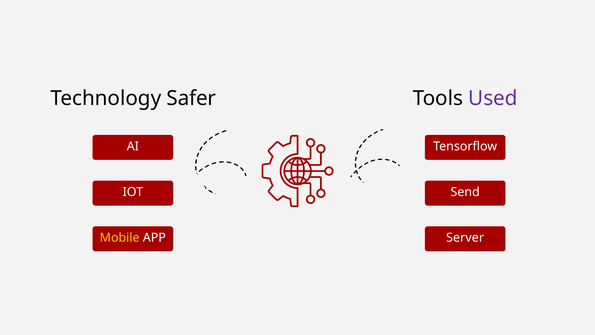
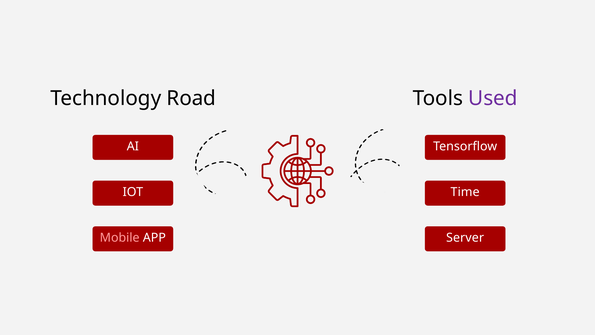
Safer: Safer -> Road (191, 98)
Send: Send -> Time (465, 192)
Mobile colour: yellow -> pink (120, 238)
